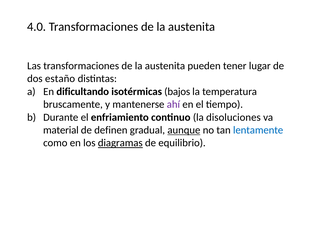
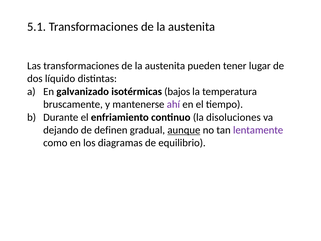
4.0: 4.0 -> 5.1 (37, 27)
estaño: estaño -> líquido (60, 79)
dificultando: dificultando -> galvanizado (83, 91)
material: material -> dejando (61, 130)
lentamente colour: blue -> purple (258, 130)
diagramas underline: present -> none (120, 143)
